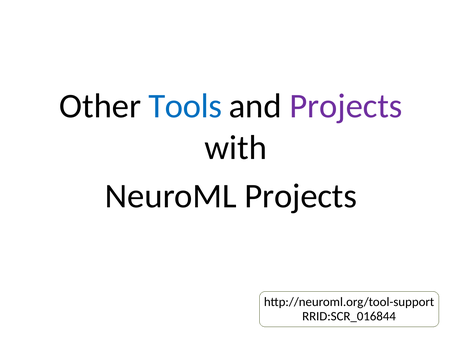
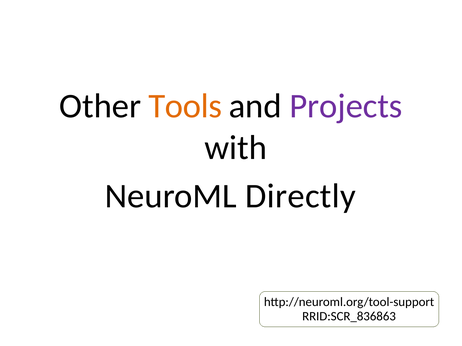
Tools colour: blue -> orange (185, 106)
NeuroML Projects: Projects -> Directly (300, 196)
RRID:SCR_016844: RRID:SCR_016844 -> RRID:SCR_836863 (349, 317)
